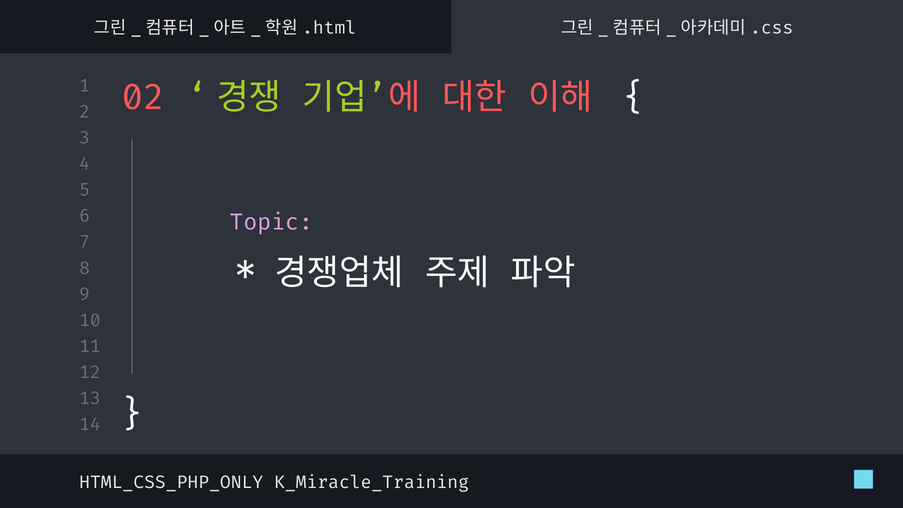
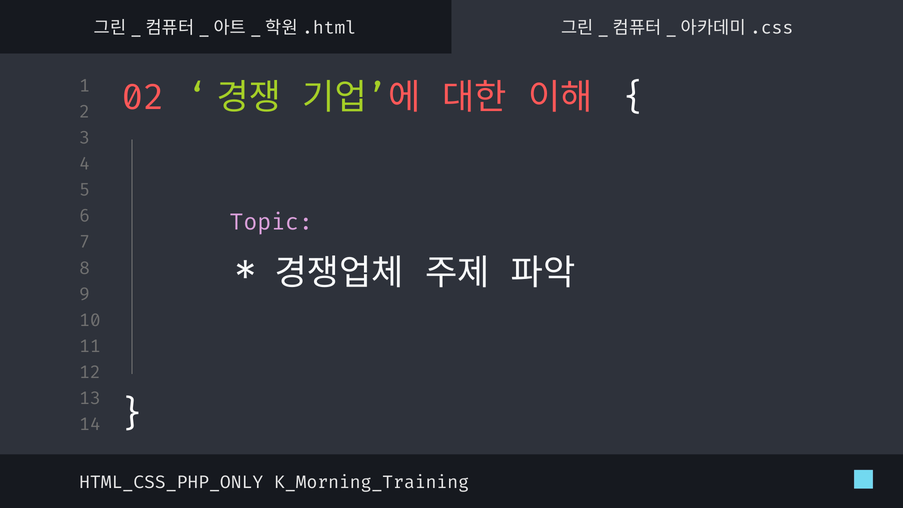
K_Miracle_Training: K_Miracle_Training -> K_Morning_Training (372, 482)
